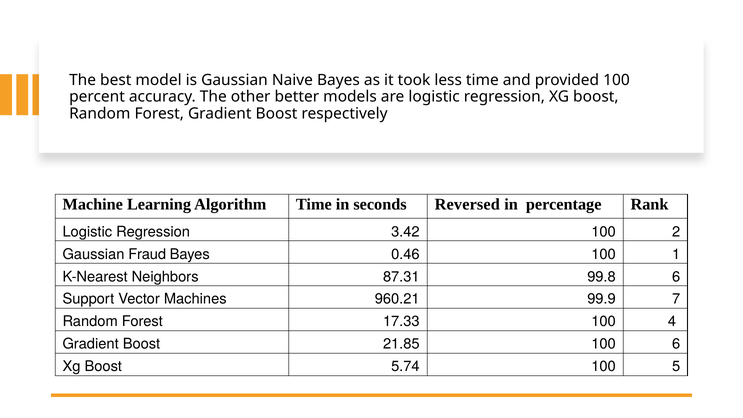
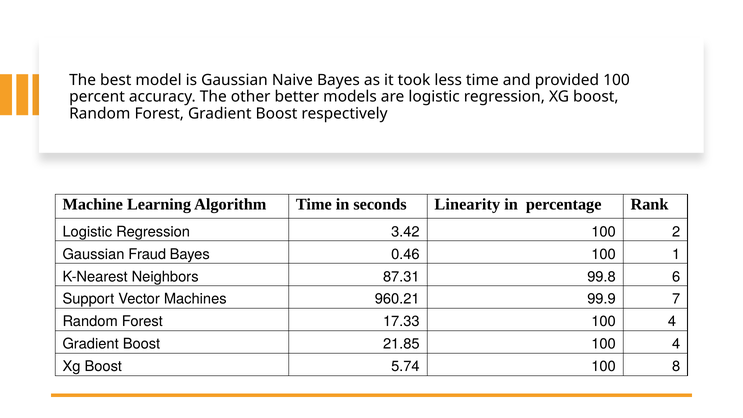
Reversed: Reversed -> Linearity (467, 205)
21.85 100 6: 6 -> 4 (676, 344)
5: 5 -> 8 (676, 366)
